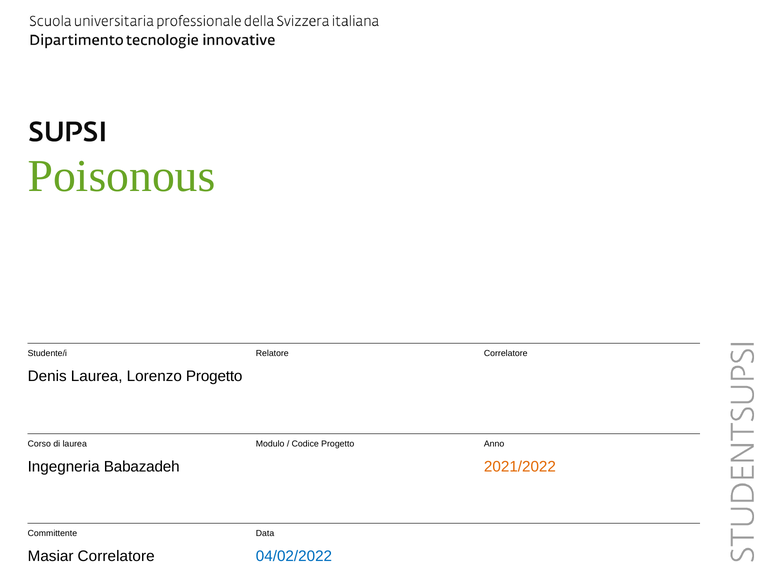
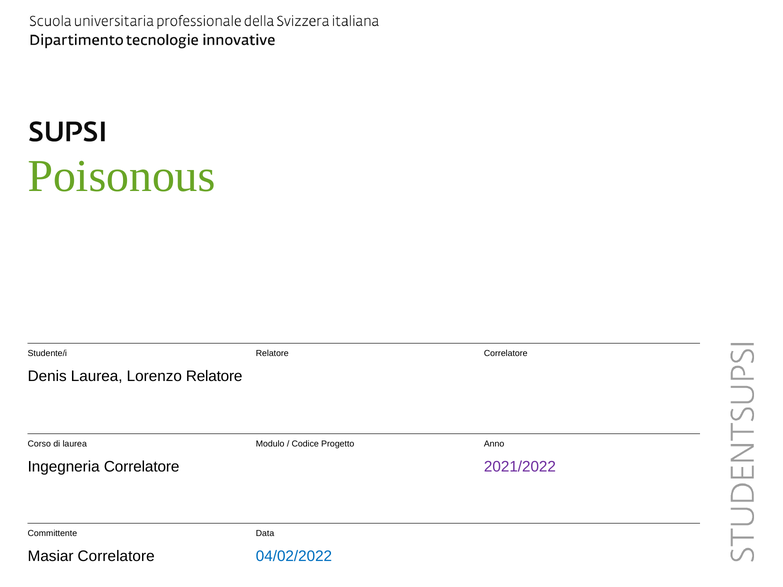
Lorenzo Progetto: Progetto -> Relatore (214, 377)
Ingegneria Babazadeh: Babazadeh -> Correlatore (142, 467)
2021/2022 colour: orange -> purple (520, 467)
